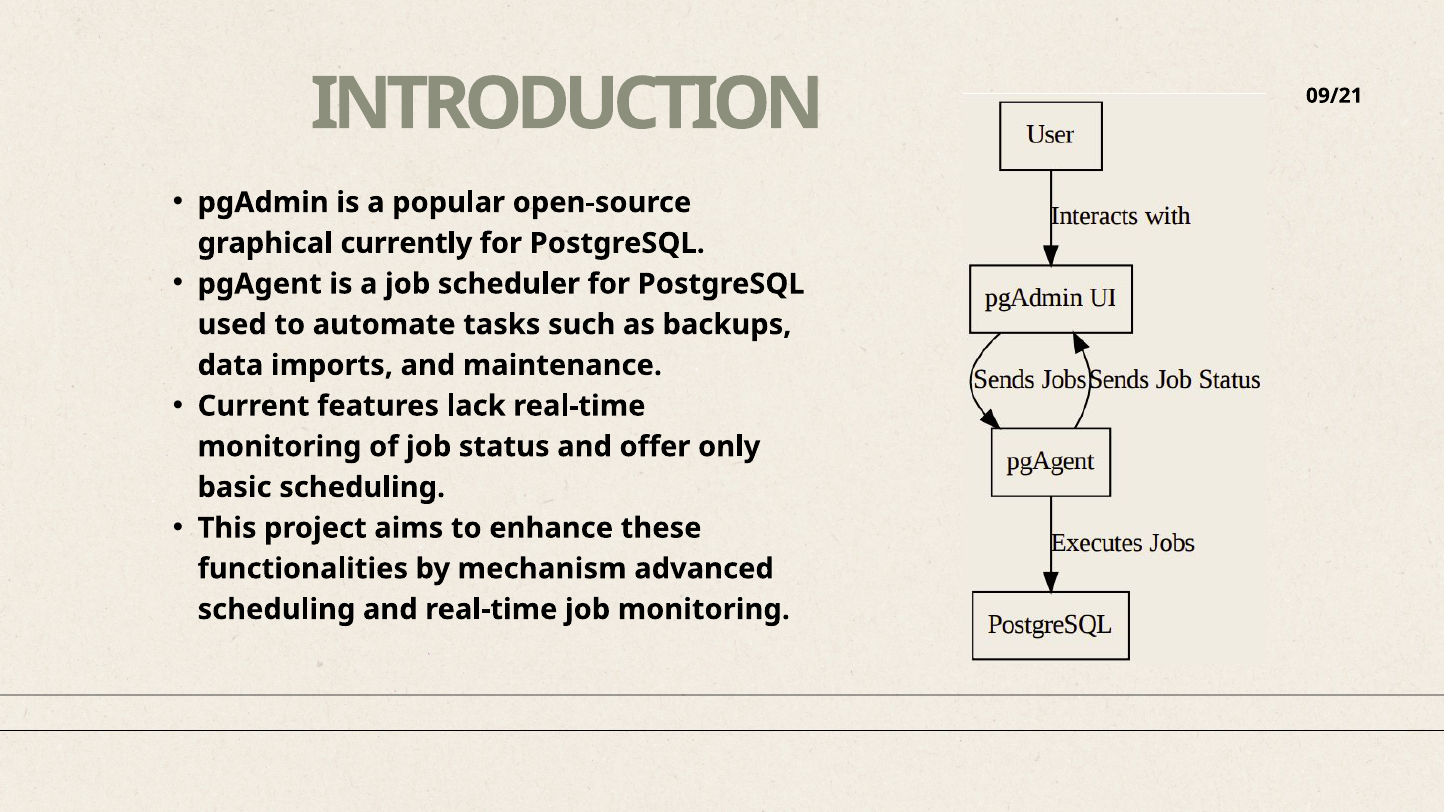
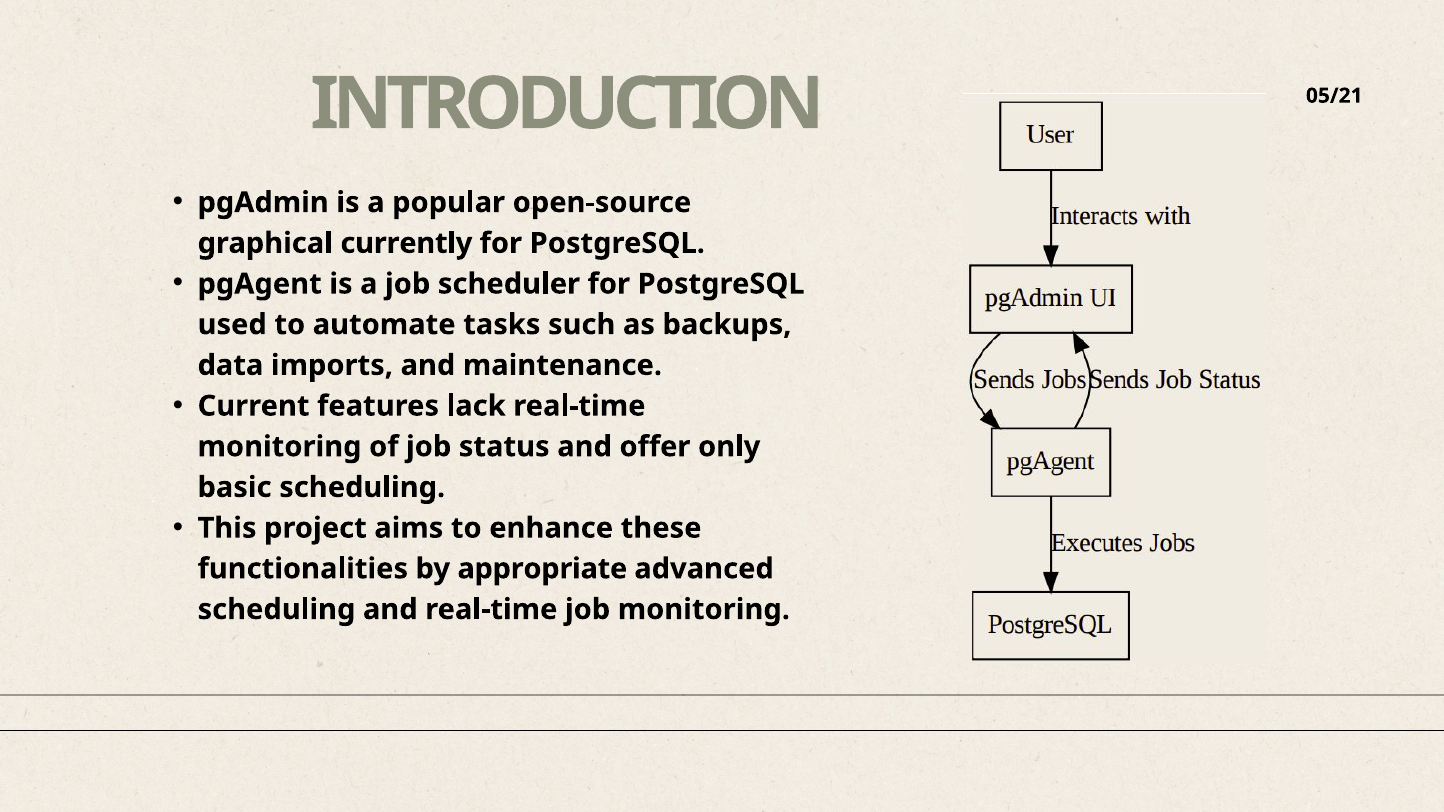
09/21: 09/21 -> 05/21 (1334, 96)
mechanism: mechanism -> appropriate (542, 569)
